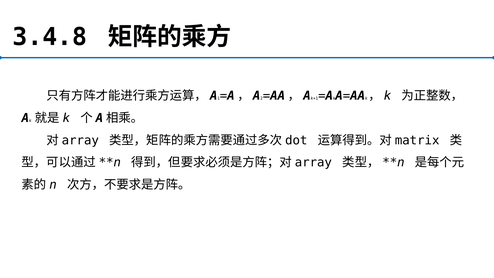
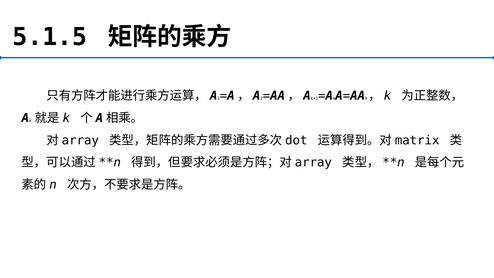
3.4.8: 3.4.8 -> 5.1.5 (50, 37)
